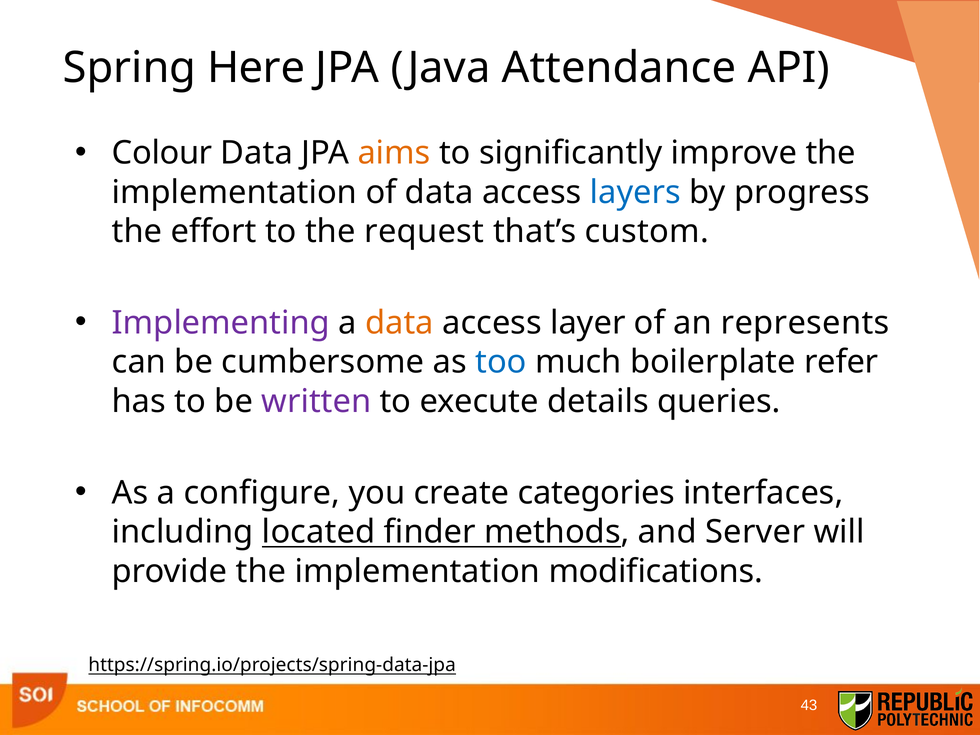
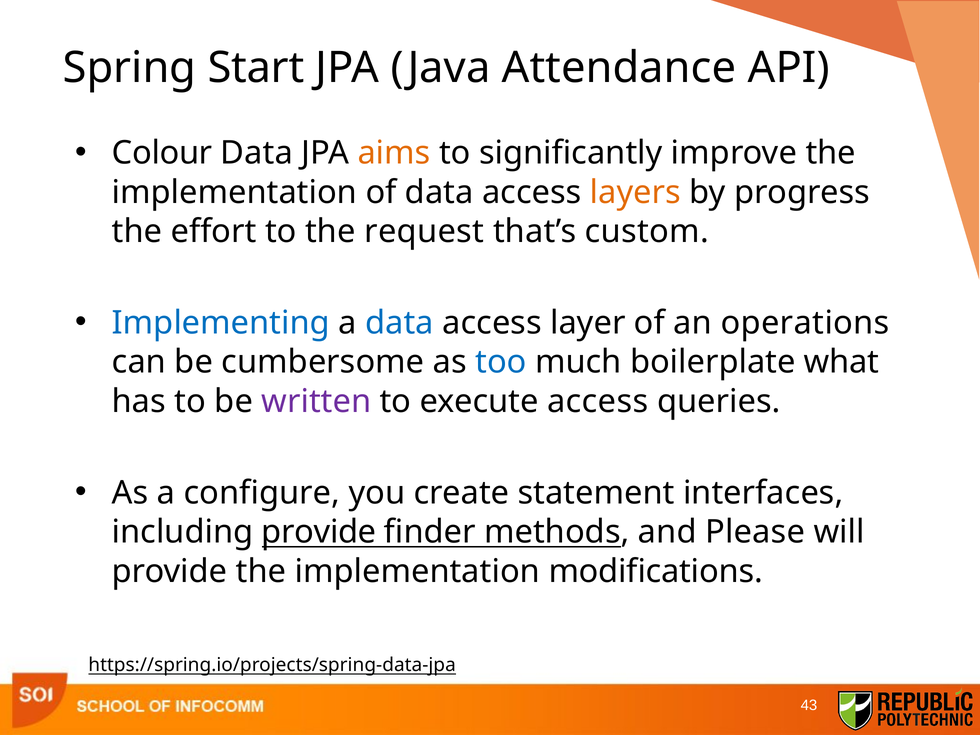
Here: Here -> Start (256, 68)
layers colour: blue -> orange (635, 192)
Implementing colour: purple -> blue (221, 323)
data colour: orange -> blue (400, 323)
represents: represents -> operations (805, 323)
refer: refer -> what (841, 362)
execute details: details -> access (598, 401)
categories: categories -> statement (596, 493)
including located: located -> provide (319, 532)
Server: Server -> Please (755, 532)
